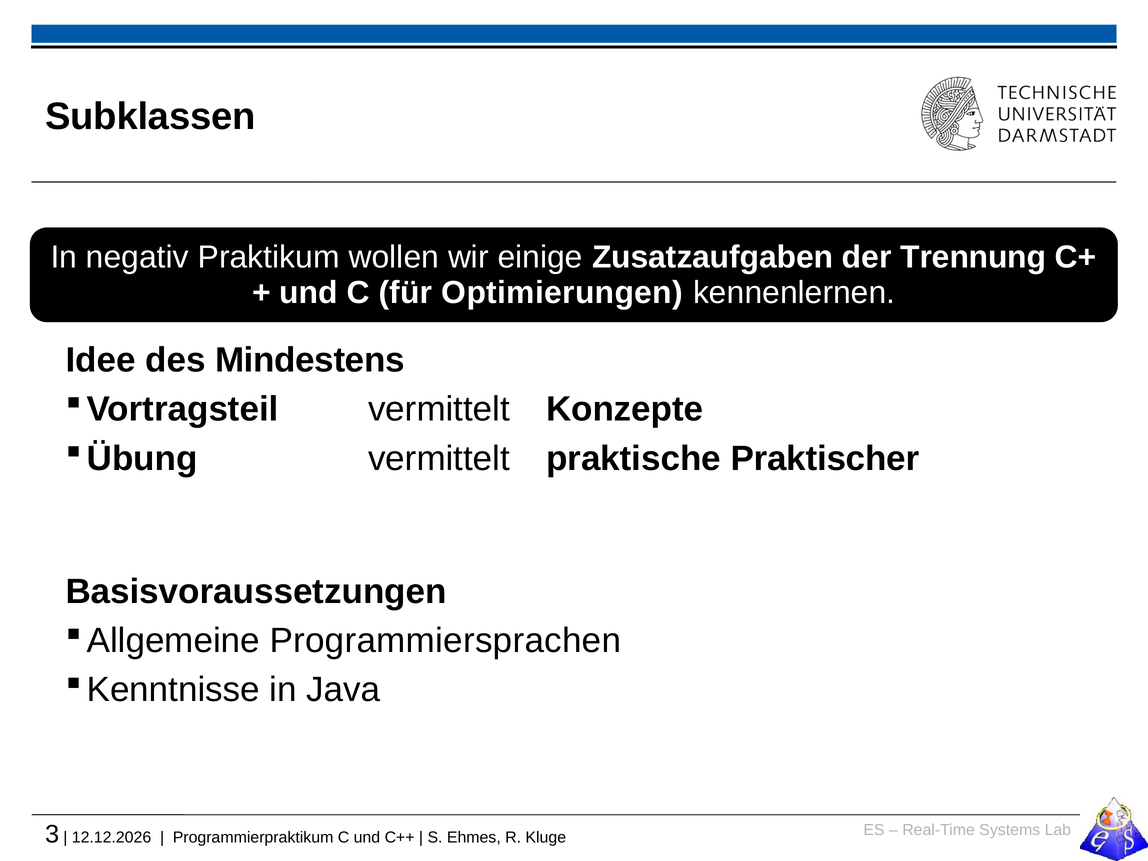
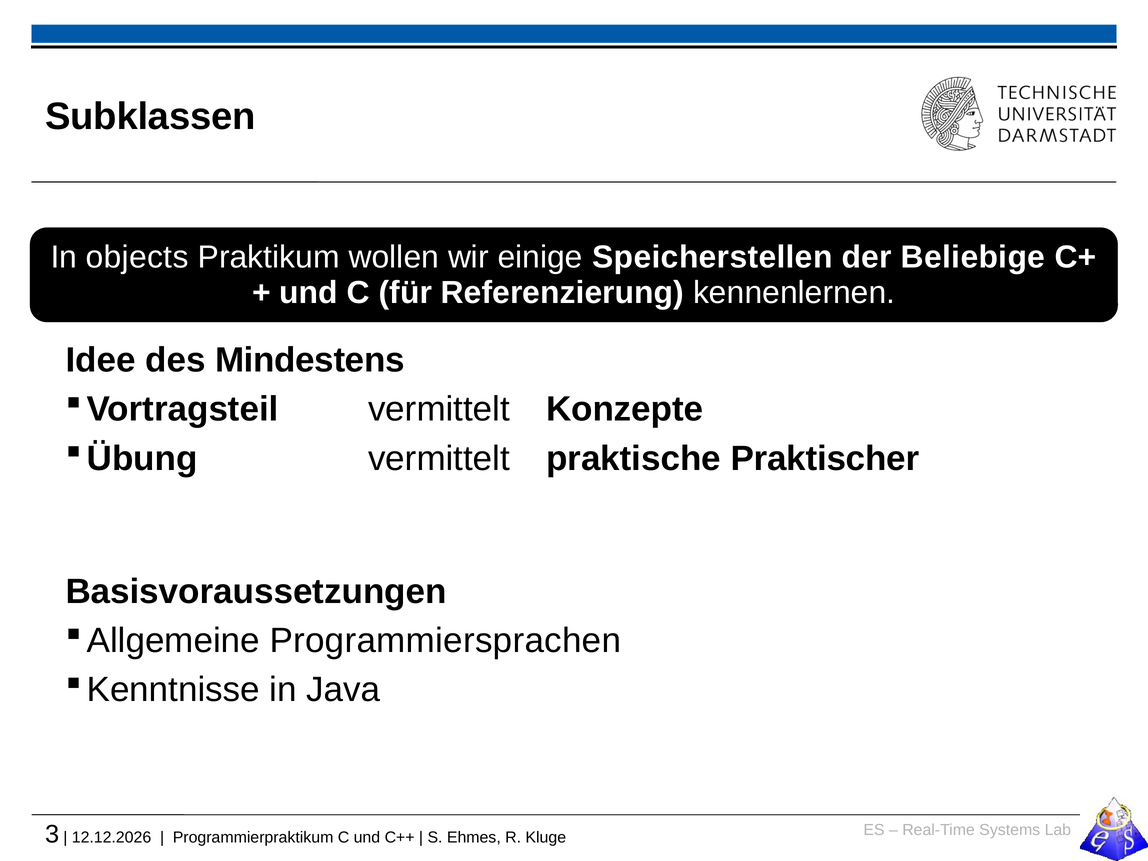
negativ: negativ -> objects (137, 257)
Zusatzaufgaben: Zusatzaufgaben -> Speicherstellen (712, 257)
Trennung: Trennung -> Beliebige (973, 257)
Optimierungen: Optimierungen -> Referenzierung (562, 293)
